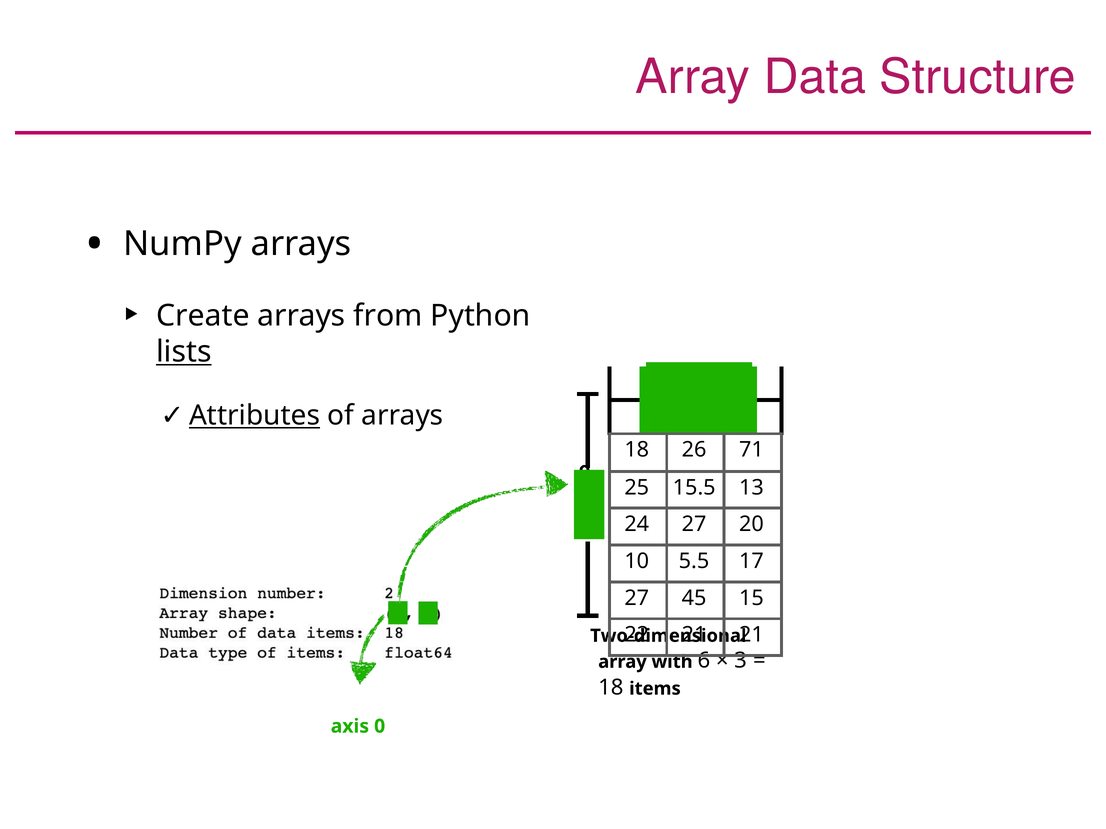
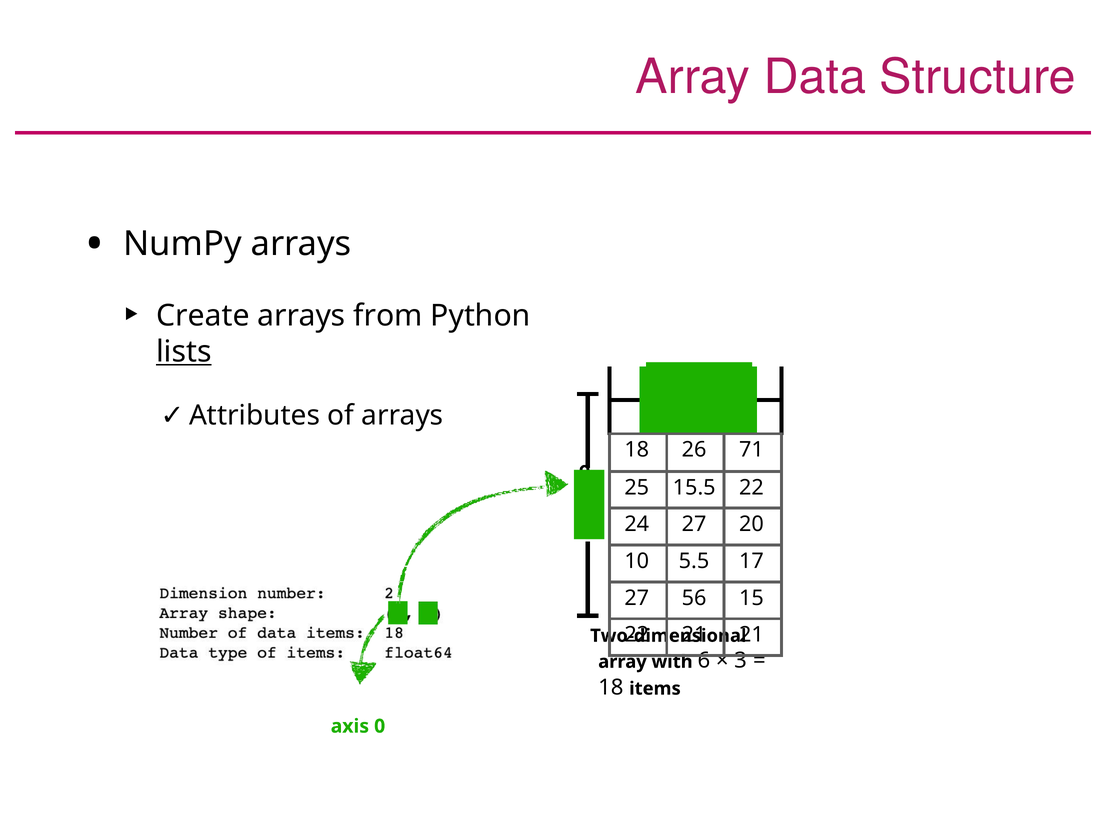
Attributes underline: present -> none (255, 416)
15.5 13: 13 -> 22 (751, 488)
45: 45 -> 56 (694, 598)
